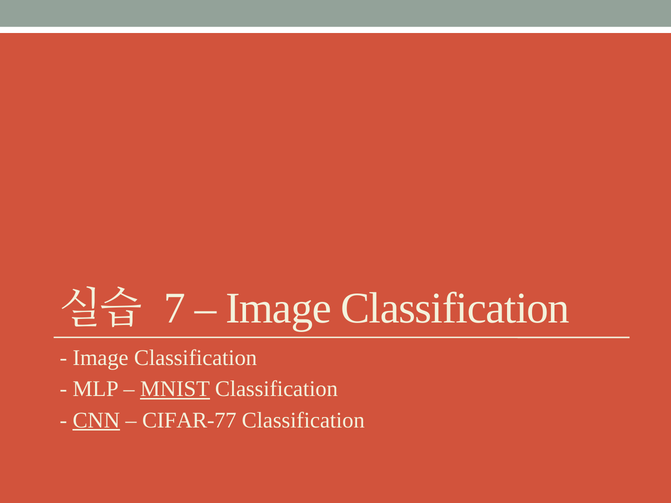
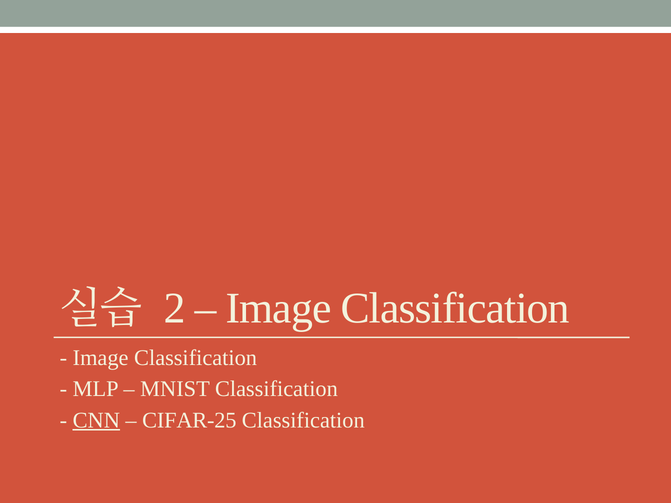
7: 7 -> 2 (175, 308)
MNIST underline: present -> none (175, 389)
CIFAR-77: CIFAR-77 -> CIFAR-25 (189, 420)
